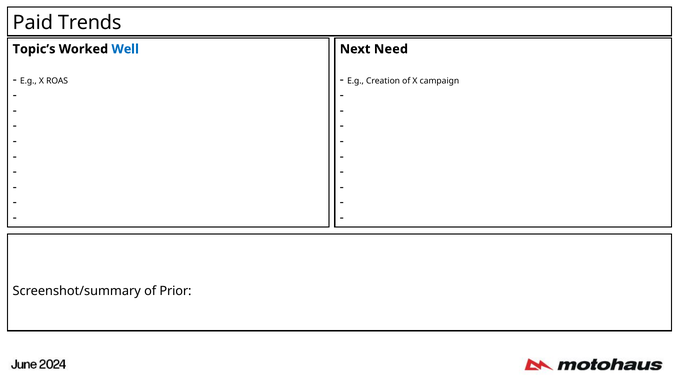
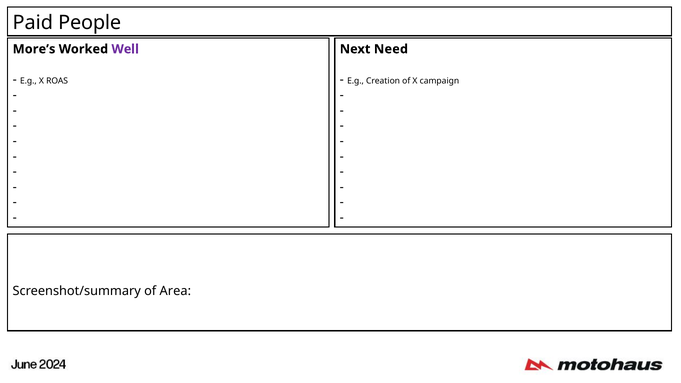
Trends: Trends -> People (90, 23)
Topic’s: Topic’s -> More’s (34, 49)
Well colour: blue -> purple (125, 49)
Prior: Prior -> Area (175, 291)
